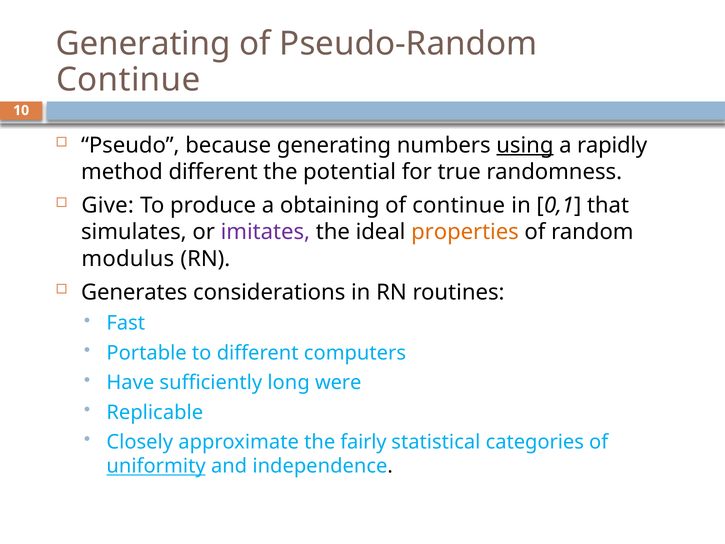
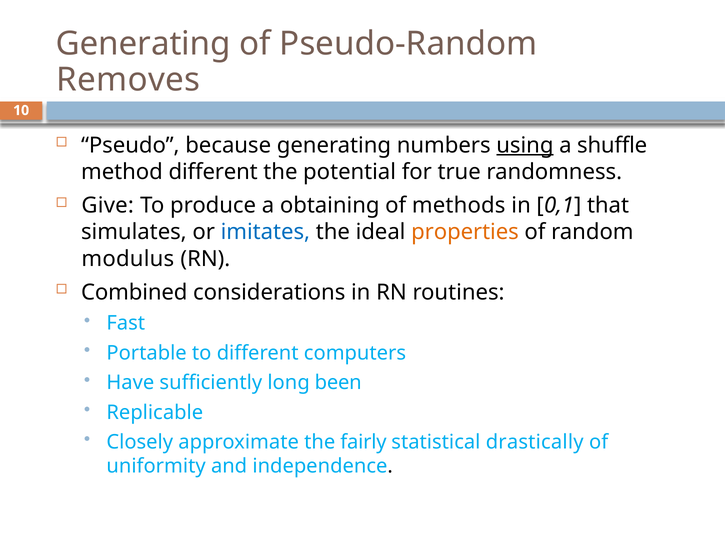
Continue: Continue -> Removes (128, 80)
rapidly: rapidly -> shuffle (612, 145)
of continue: continue -> methods (459, 205)
imitates colour: purple -> blue (265, 232)
Generates: Generates -> Combined (134, 292)
were: were -> been (338, 382)
categories: categories -> drastically (535, 442)
uniformity underline: present -> none (156, 466)
